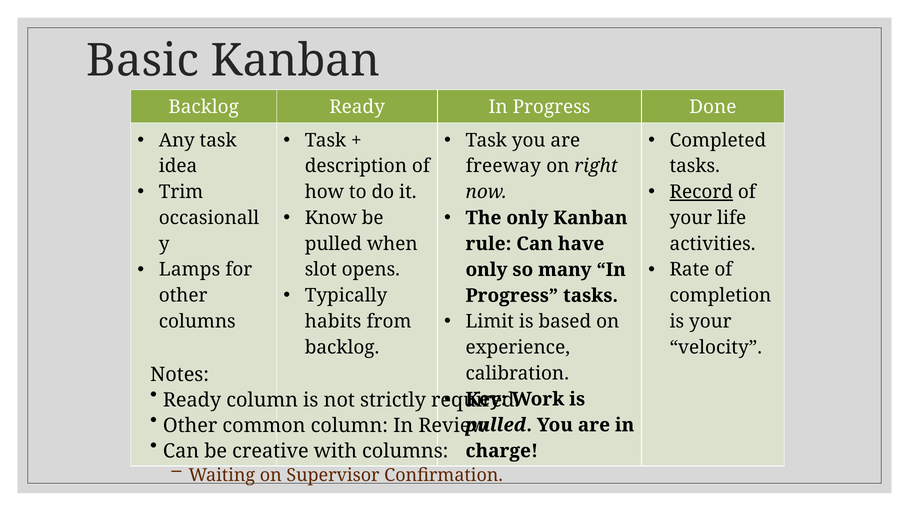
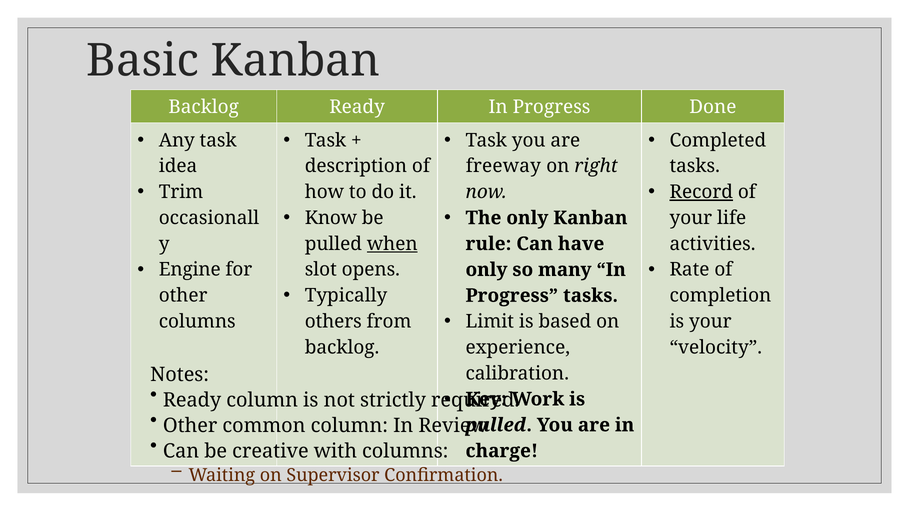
when underline: none -> present (392, 244)
Lamps: Lamps -> Engine (190, 270)
habits: habits -> others (333, 322)
